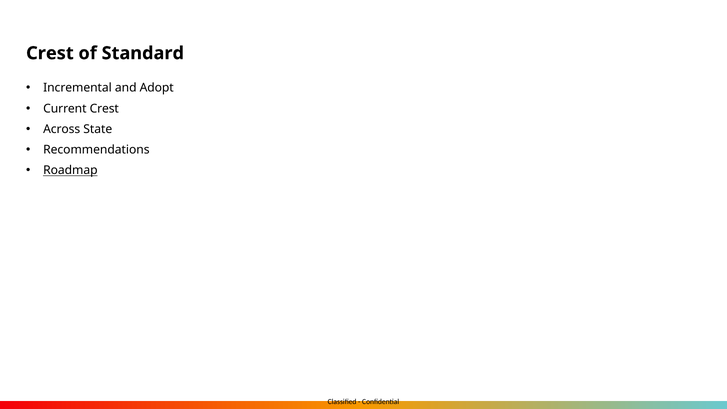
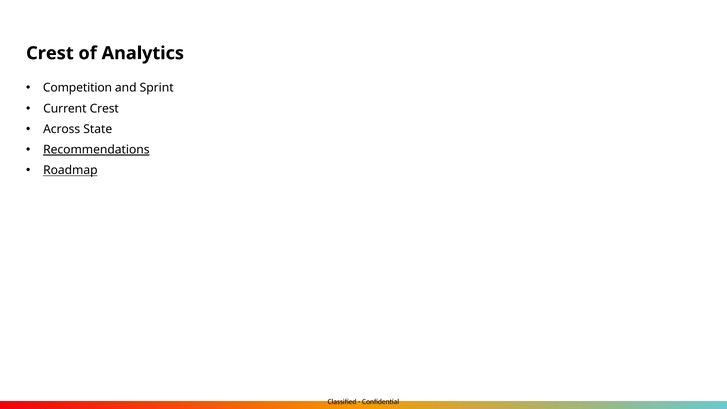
Standard: Standard -> Analytics (143, 53)
Incremental: Incremental -> Competition (77, 88)
Adopt: Adopt -> Sprint (157, 88)
Recommendations underline: none -> present (96, 150)
